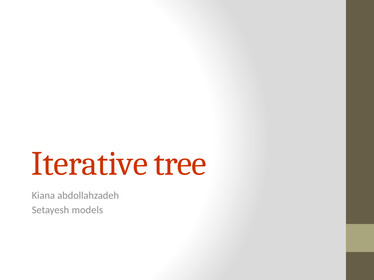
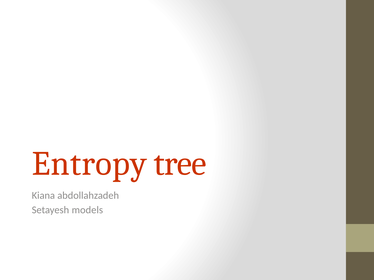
Iterative: Iterative -> Entropy (89, 164)
